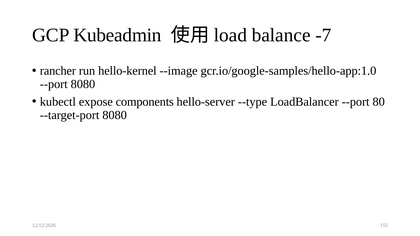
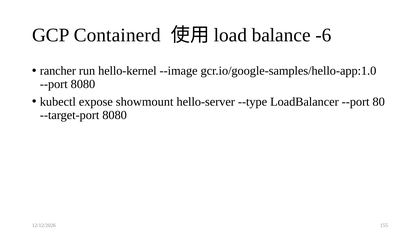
Kubeadmin: Kubeadmin -> Containerd (117, 35)
-7: -7 -> -6 (323, 35)
components: components -> showmount (145, 102)
